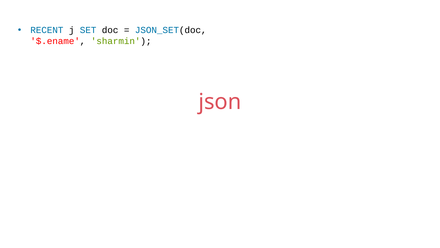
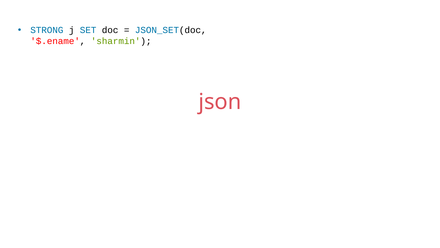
RECENT: RECENT -> STRONG (47, 30)
